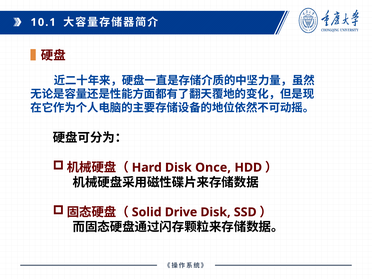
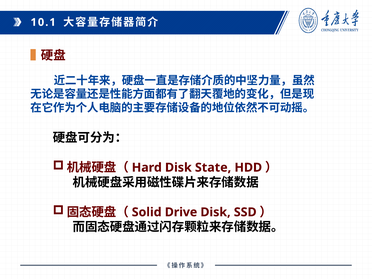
Once: Once -> State (213, 168)
